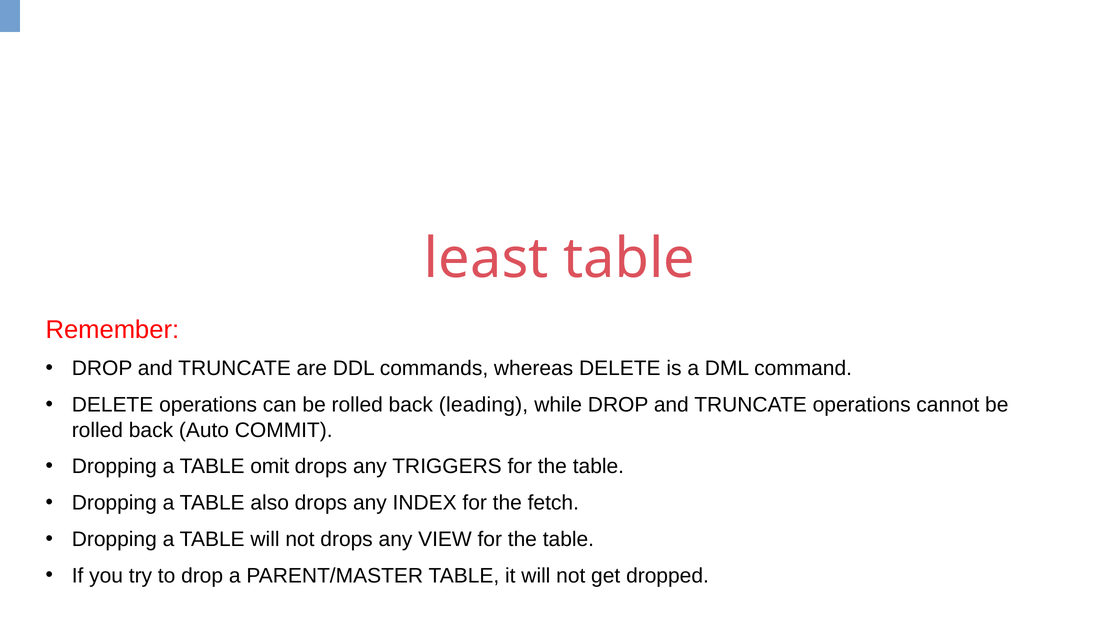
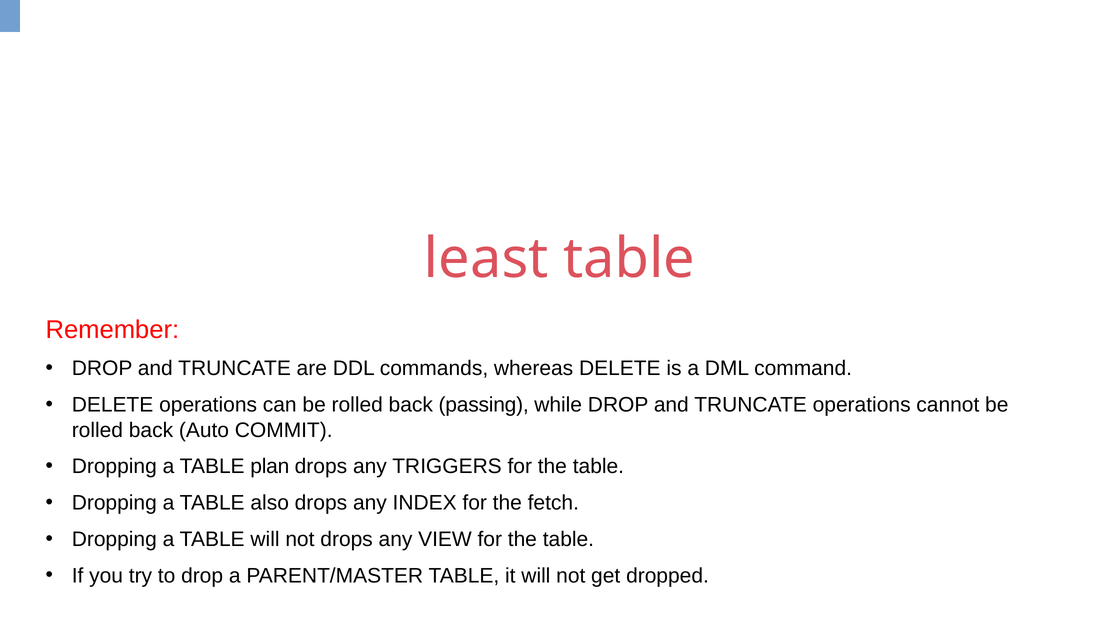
leading: leading -> passing (484, 405)
omit: omit -> plan (270, 466)
